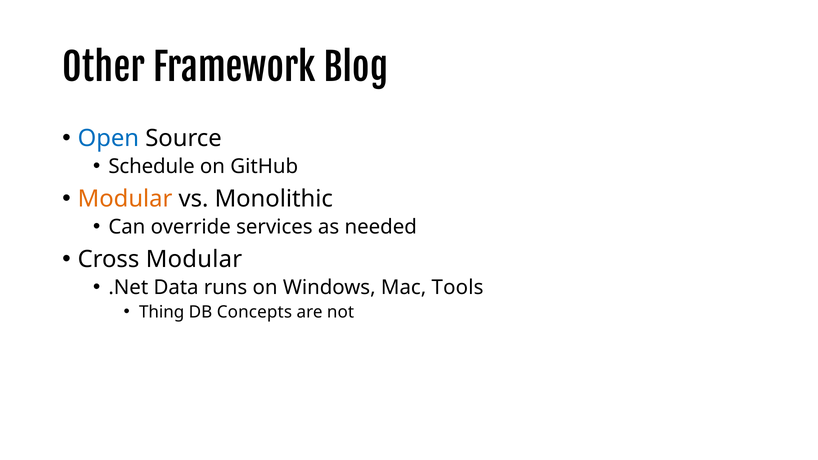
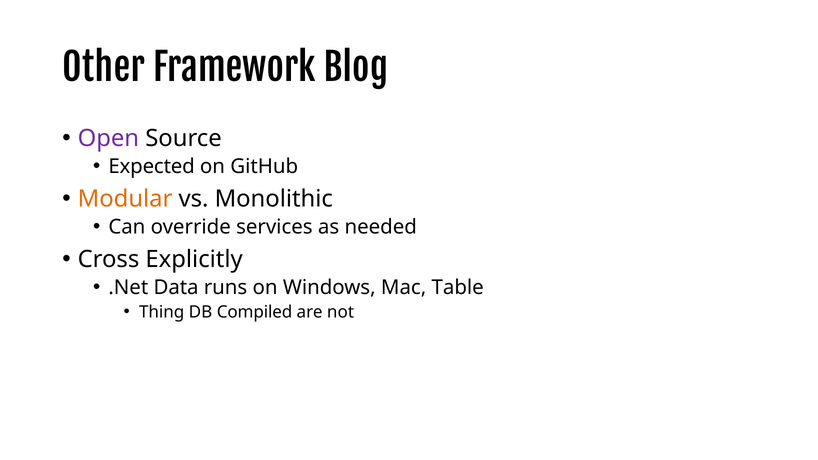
Open colour: blue -> purple (108, 138)
Schedule: Schedule -> Expected (152, 166)
Cross Modular: Modular -> Explicitly (194, 259)
Tools: Tools -> Table (458, 288)
Concepts: Concepts -> Compiled (255, 312)
